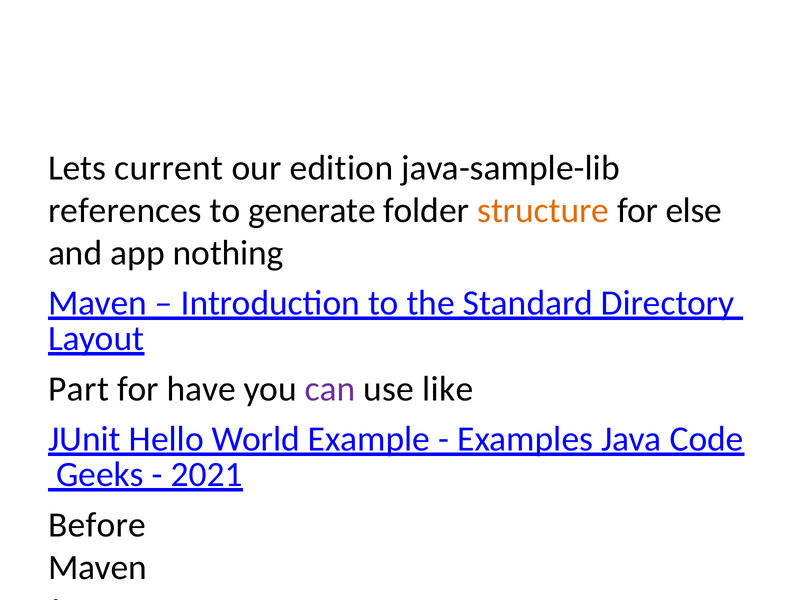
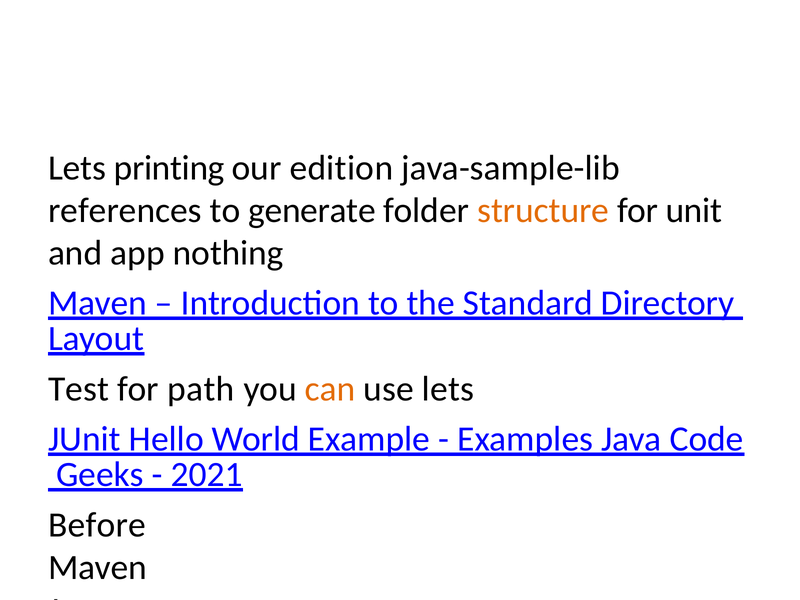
current: current -> printing (169, 168)
else: else -> unit (694, 211)
Part: Part -> Test (79, 389)
have: have -> path (201, 389)
can colour: purple -> orange (330, 389)
use like: like -> lets (448, 389)
